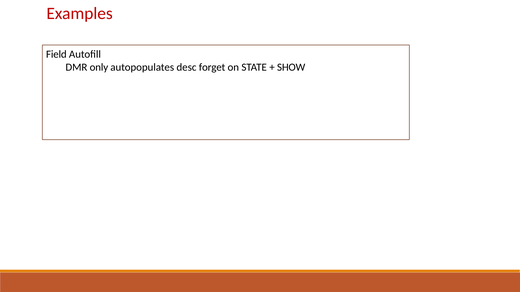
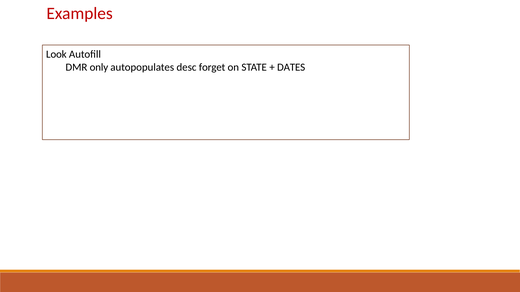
Field: Field -> Look (56, 54)
SHOW: SHOW -> DATES (291, 67)
